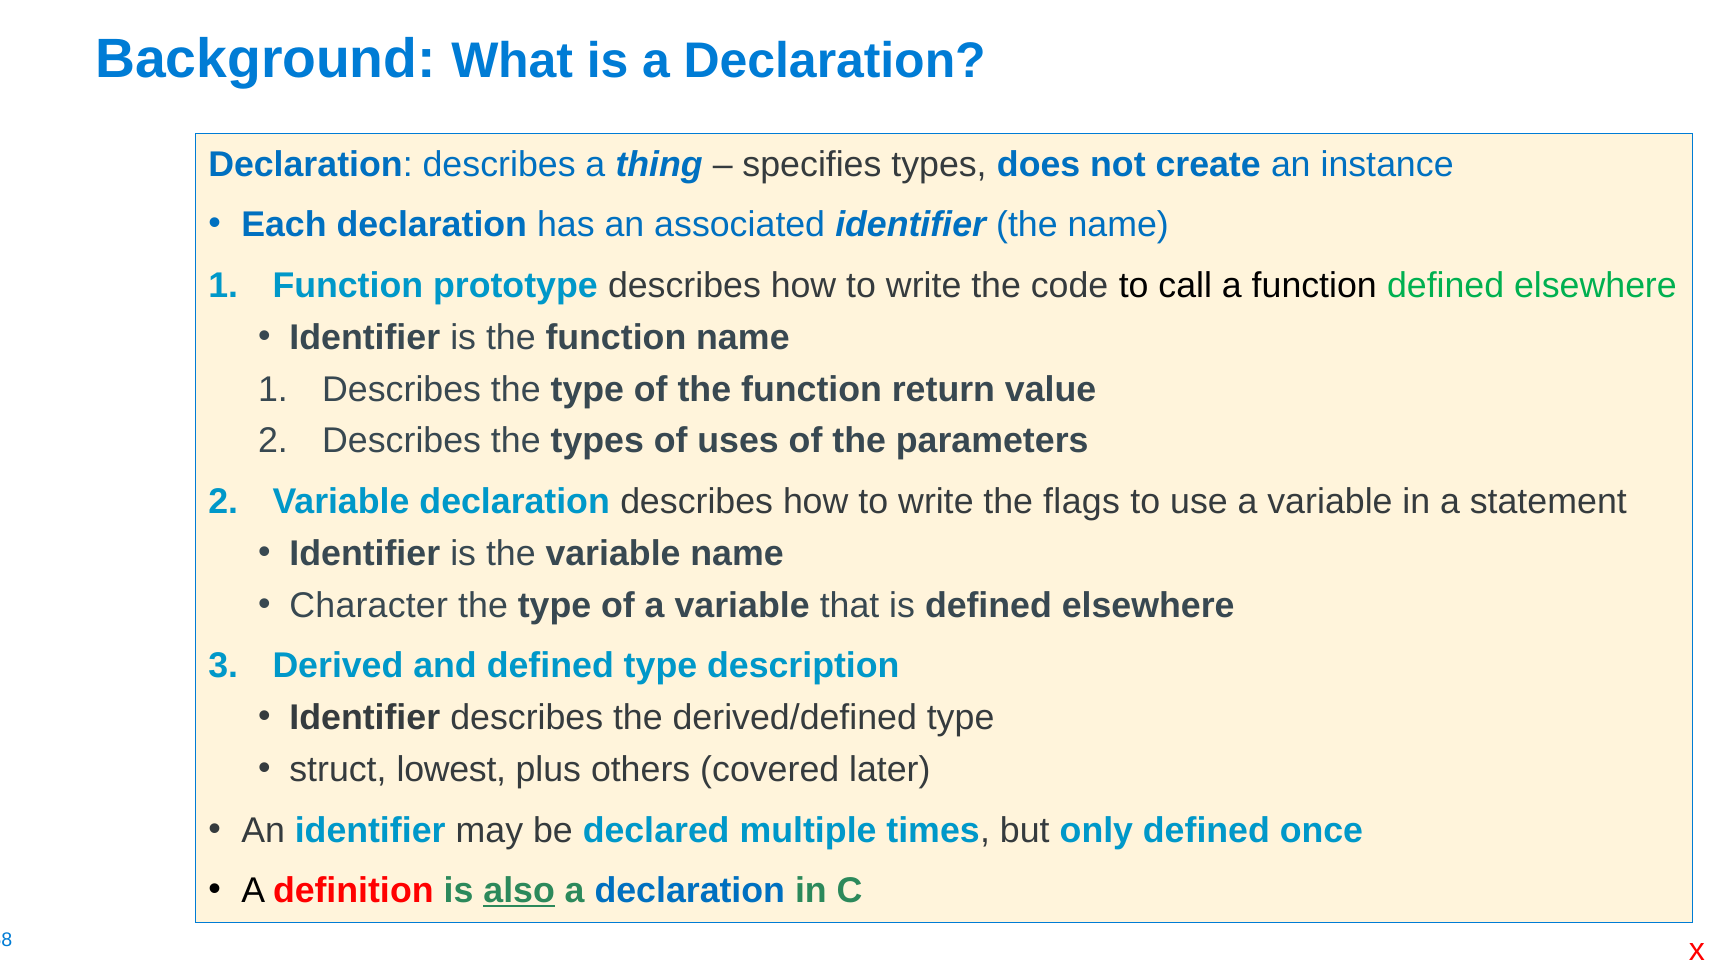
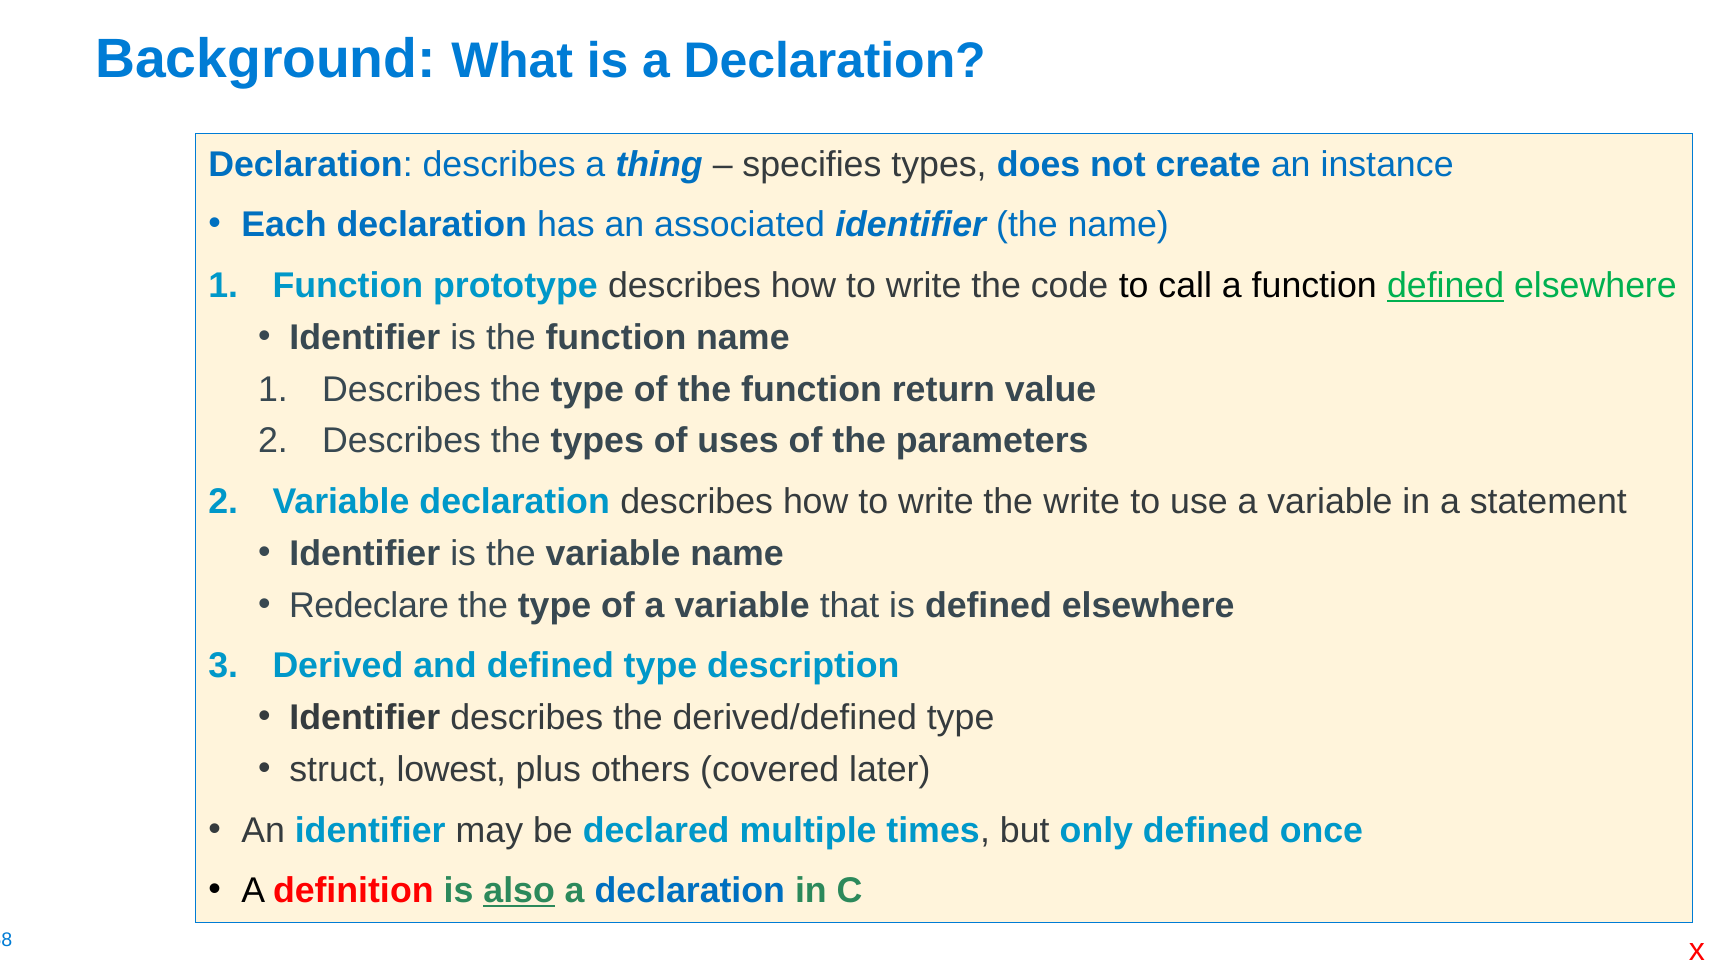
defined underline: none -> present (1446, 286)
the flags: flags -> write (1082, 502)
Character: Character -> Redeclare (369, 605)
